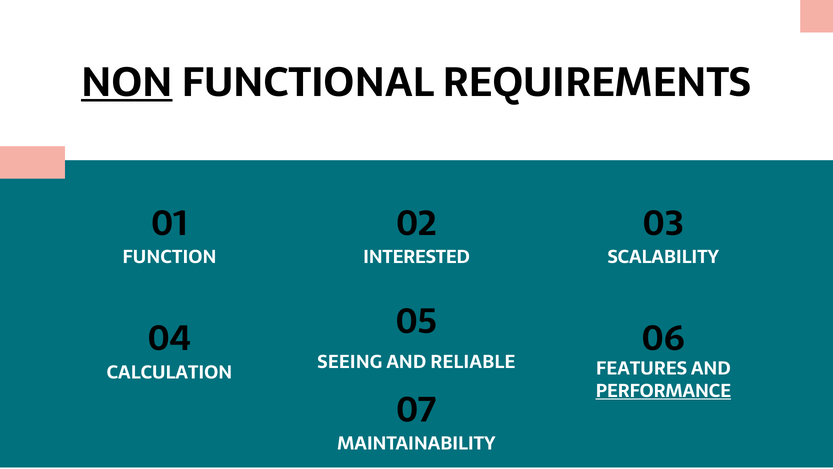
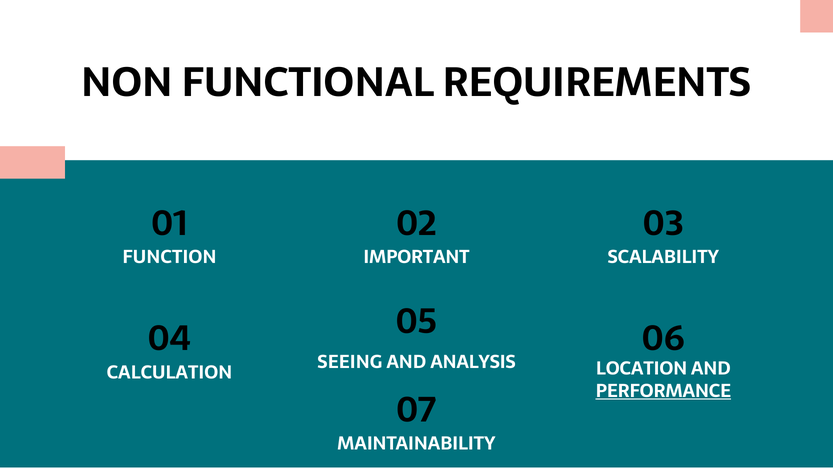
NON underline: present -> none (127, 83)
INTERESTED: INTERESTED -> IMPORTANT (416, 257)
RELIABLE: RELIABLE -> ANALYSIS (473, 362)
FEATURES: FEATURES -> LOCATION (642, 369)
